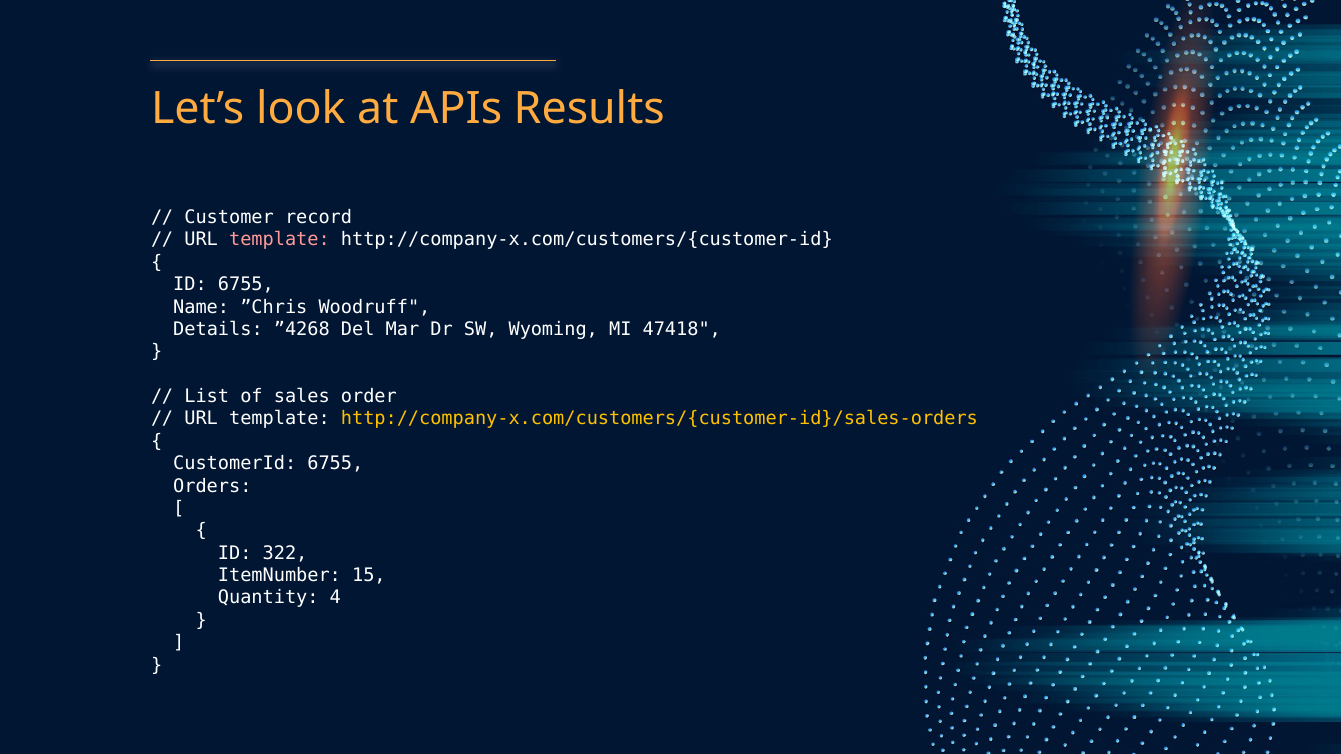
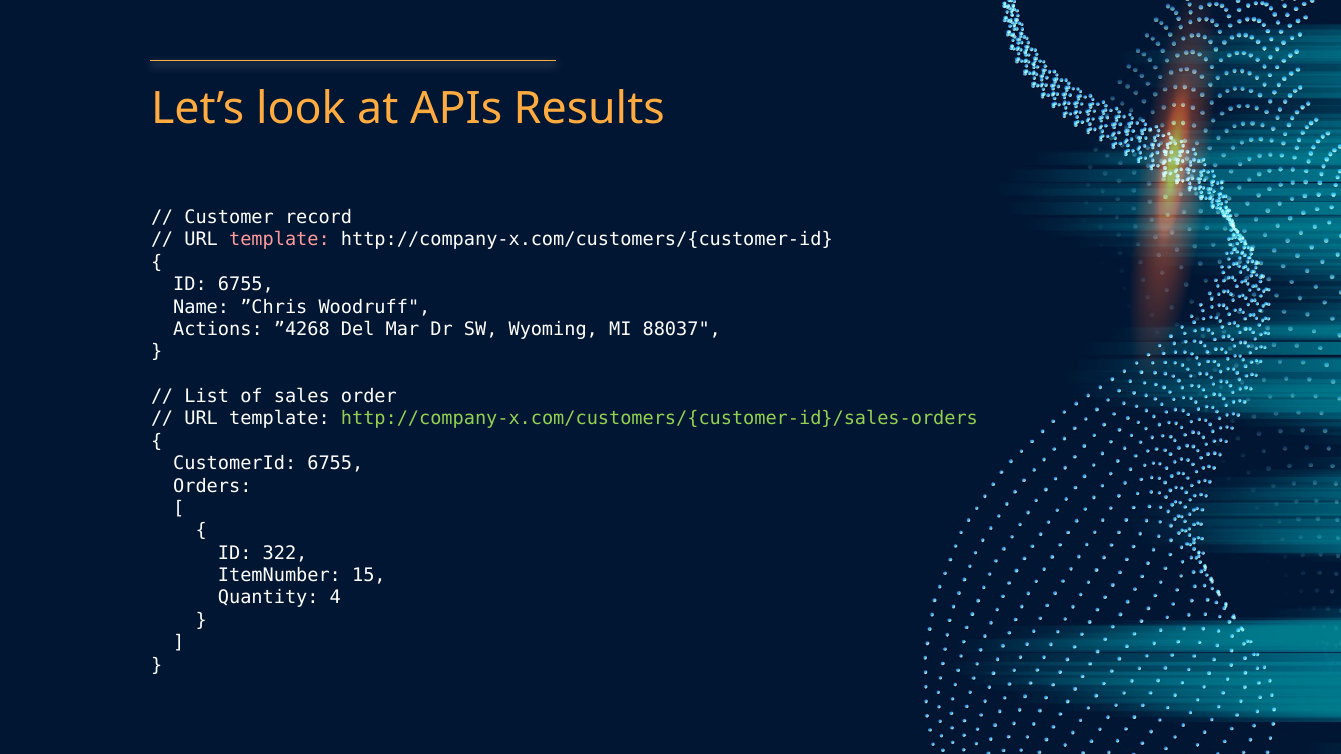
Details: Details -> Actions (218, 329)
47418: 47418 -> 88037 (682, 329)
http://company-x.com/customers/{customer-id}/sales-orders colour: yellow -> light green (659, 419)
